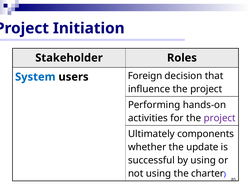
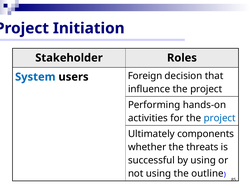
project colour: purple -> blue (220, 118)
update: update -> threats (202, 147)
charter: charter -> outline (207, 174)
